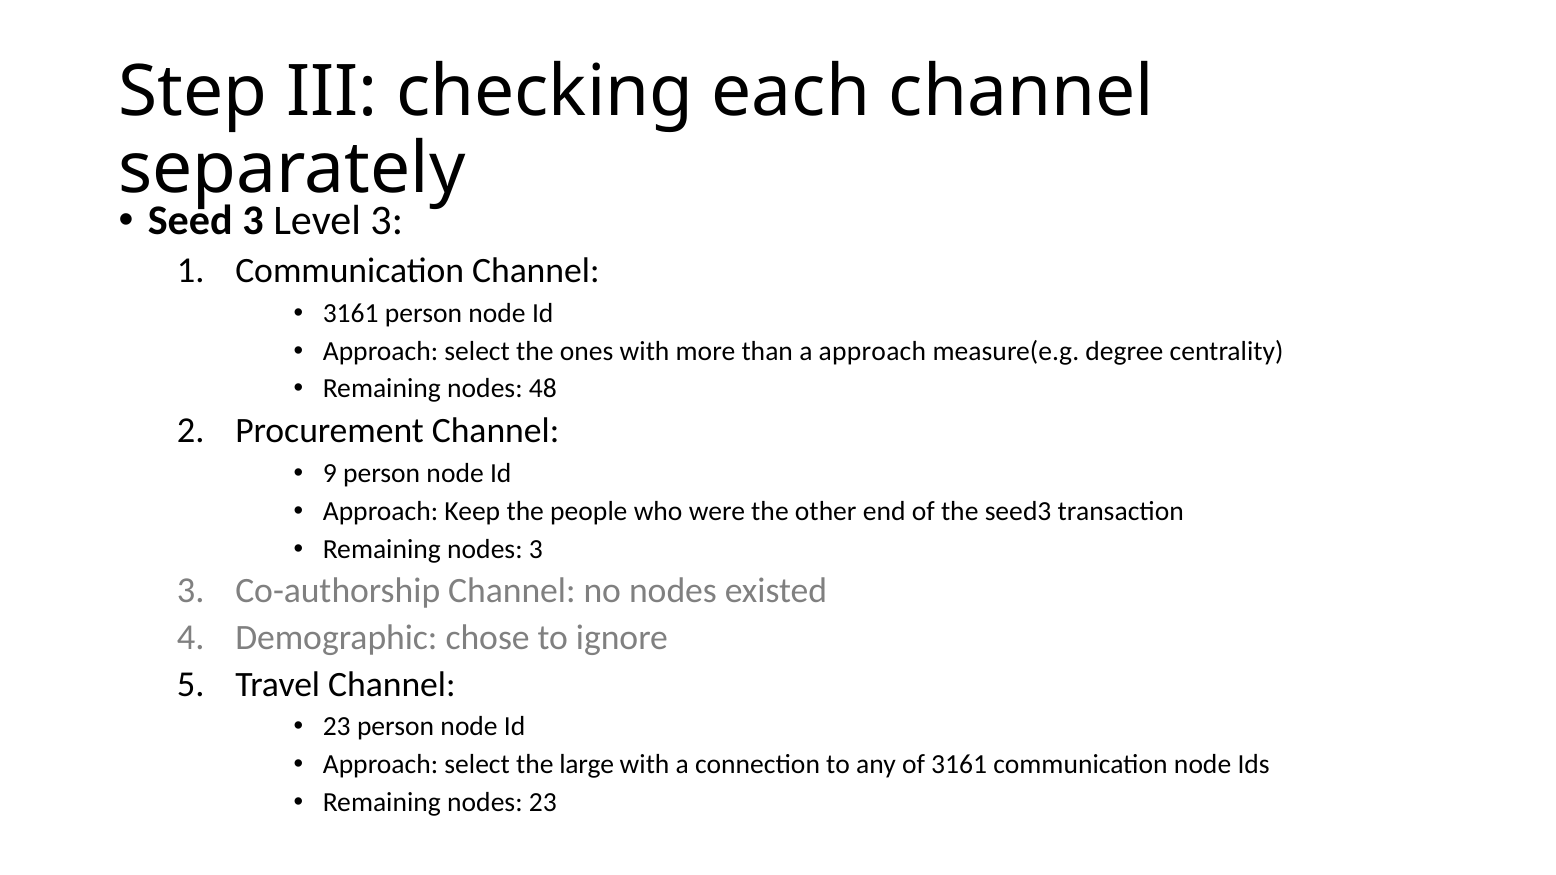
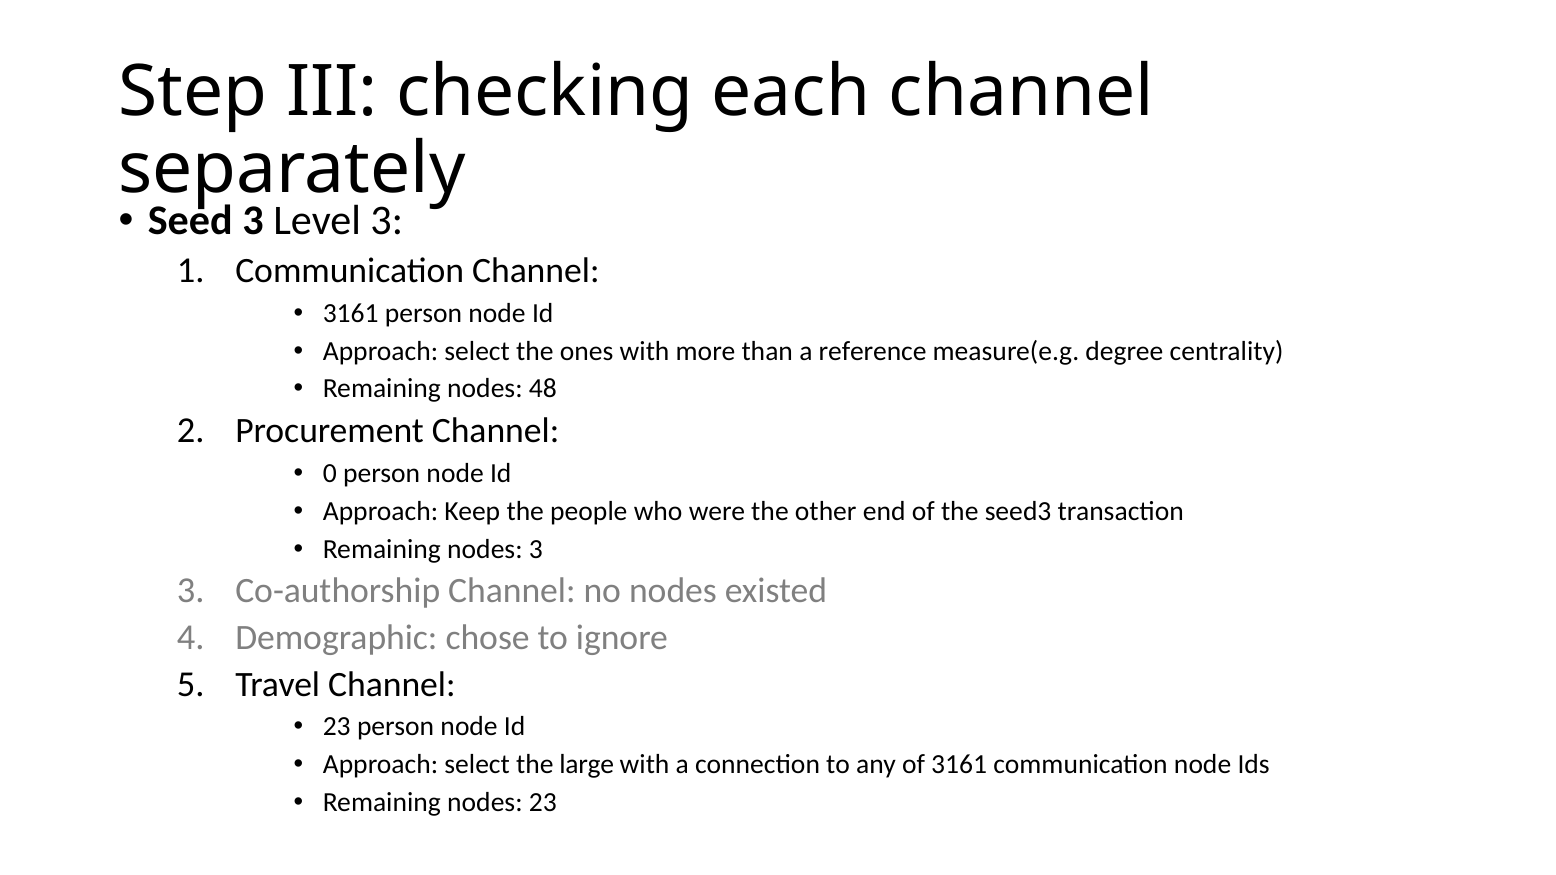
a approach: approach -> reference (873, 351)
9: 9 -> 0 (330, 473)
